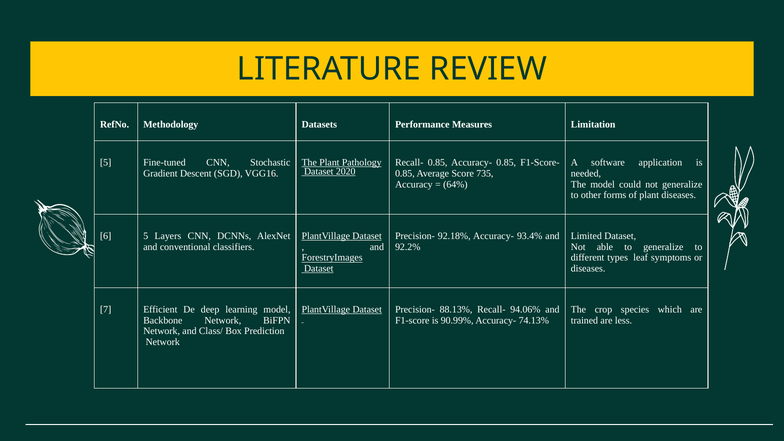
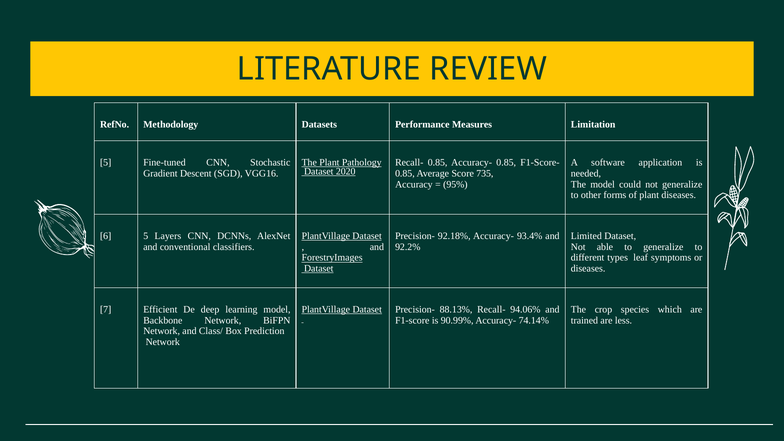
64%: 64% -> 95% (455, 184)
74.13%: 74.13% -> 74.14% (534, 320)
